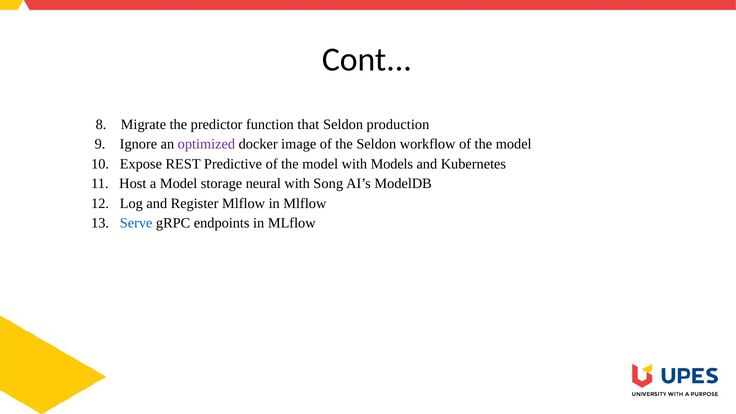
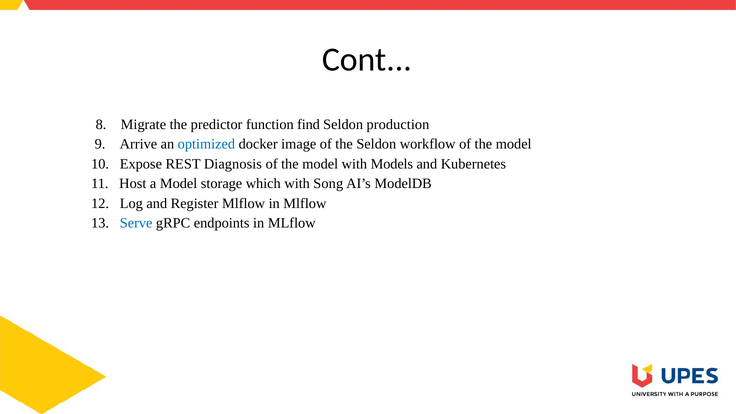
that: that -> find (309, 125)
Ignore: Ignore -> Arrive (138, 144)
optimized colour: purple -> blue (206, 144)
Predictive: Predictive -> Diagnosis (233, 164)
neural: neural -> which (263, 184)
